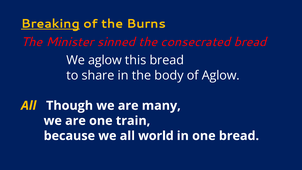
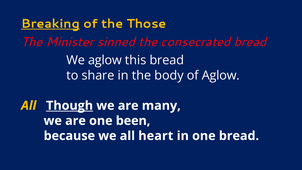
Burns: Burns -> Those (146, 24)
Though underline: none -> present (70, 106)
train: train -> been (133, 121)
world: world -> heart (156, 136)
